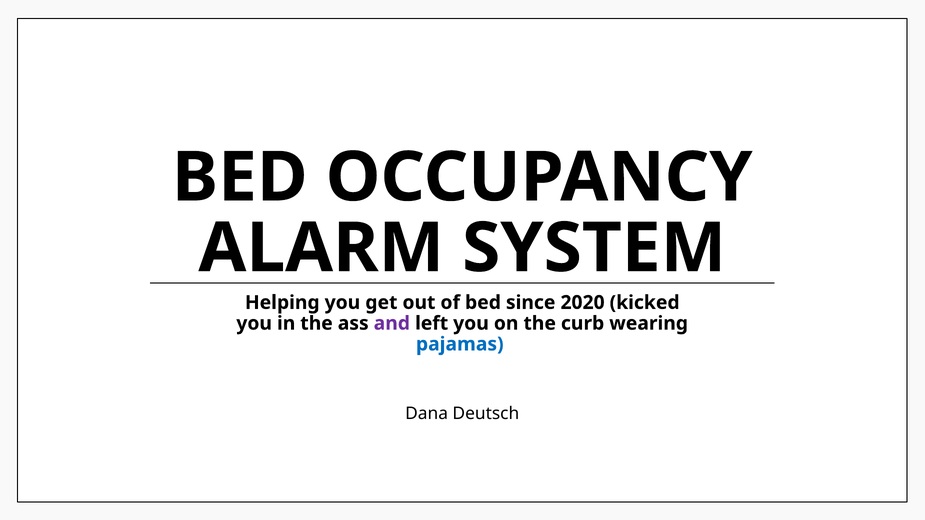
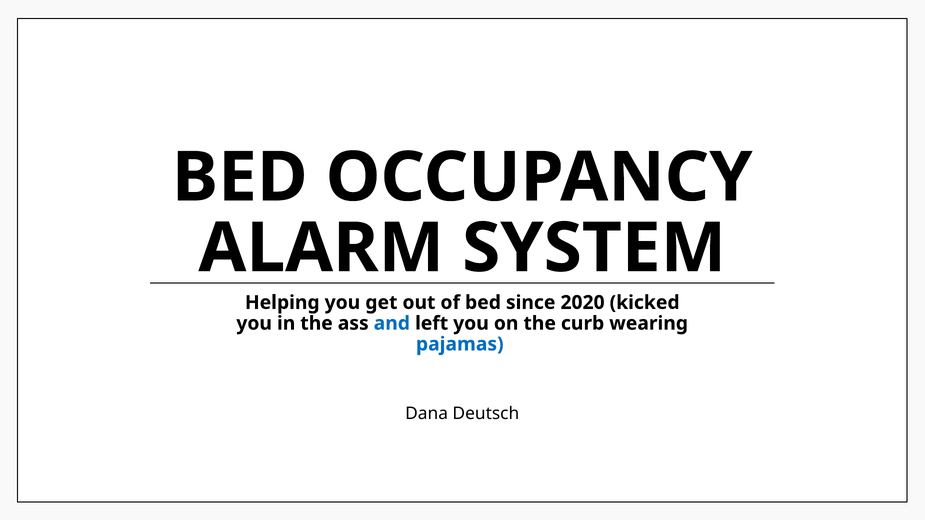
and colour: purple -> blue (392, 324)
